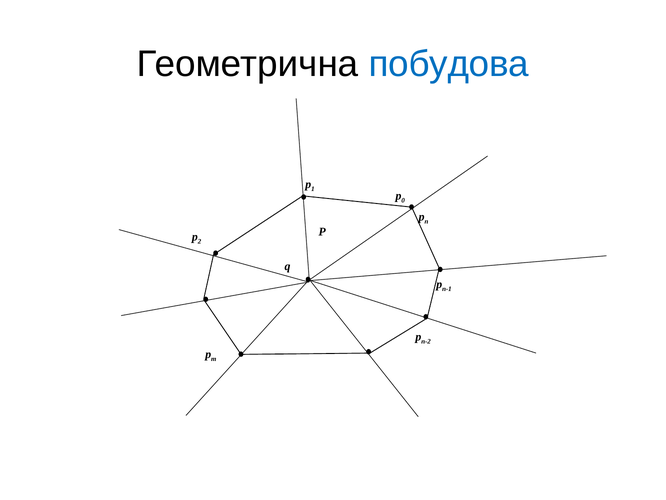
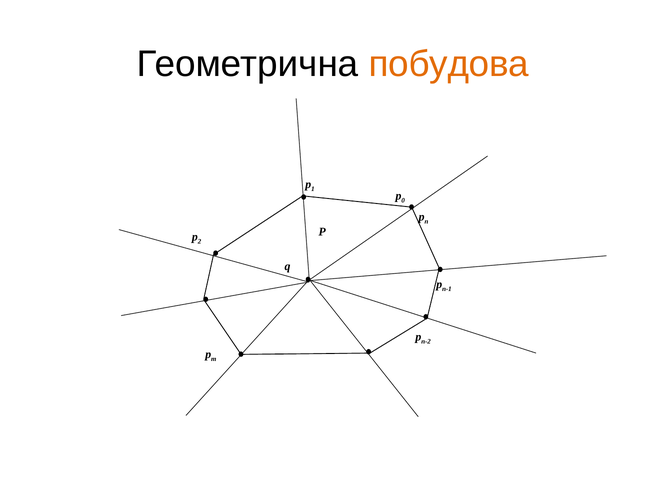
побудова colour: blue -> orange (449, 64)
